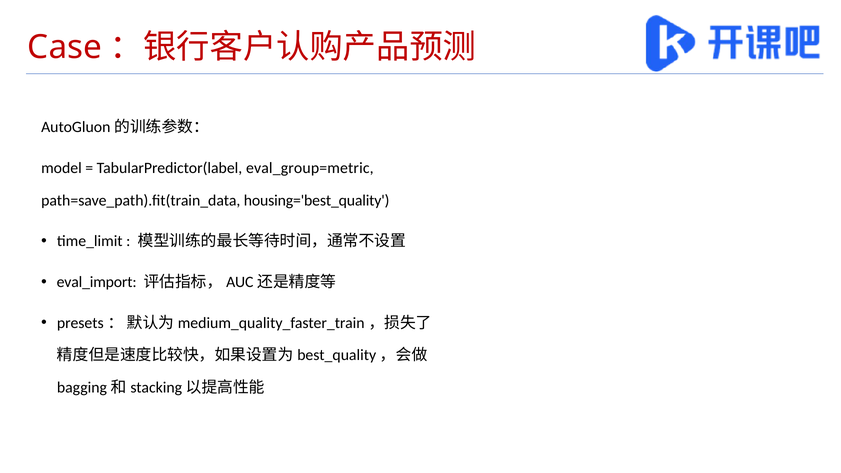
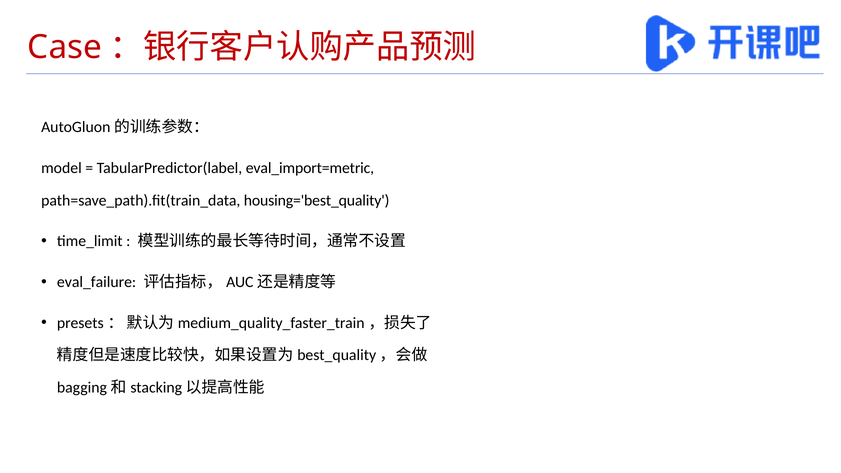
eval_group=metric: eval_group=metric -> eval_import=metric (310, 168)
eval_import: eval_import -> eval_failure (97, 282)
